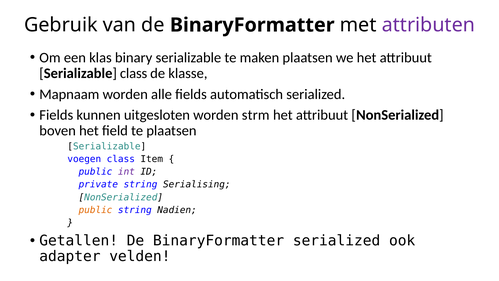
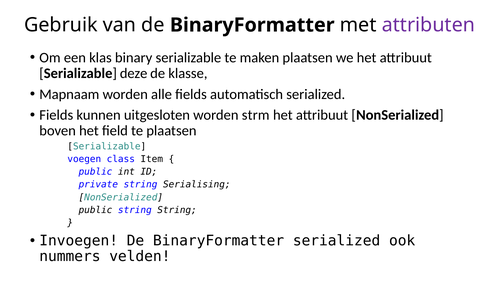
Serializable class: class -> deze (134, 73)
int colour: purple -> black (126, 172)
public colour: orange -> black (95, 210)
string Nadien: Nadien -> String (177, 210)
Getallen: Getallen -> Invoegen (79, 241)
adapter: adapter -> nummers (70, 256)
